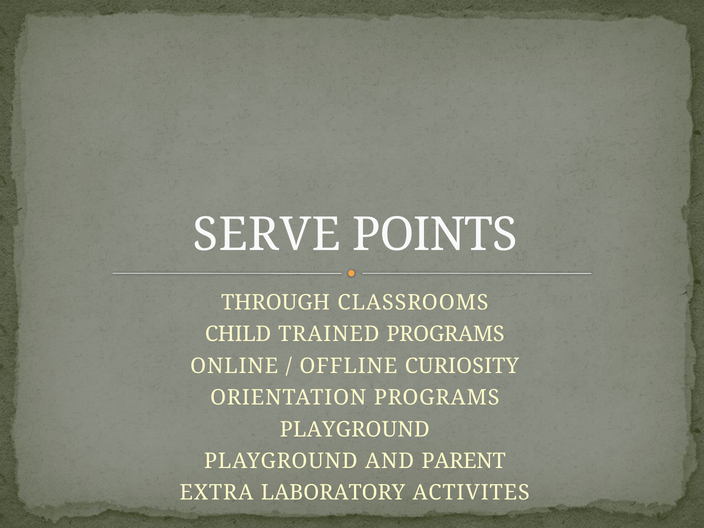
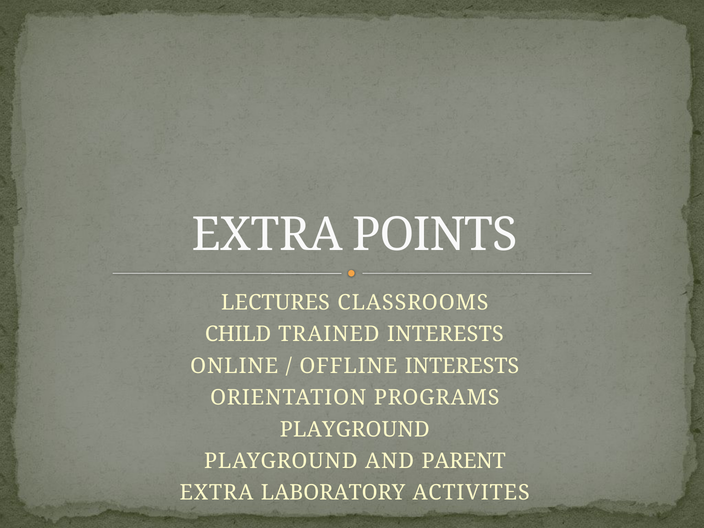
SERVE: SERVE -> EXTRA (267, 235)
THROUGH: THROUGH -> LECTURES (275, 303)
TRAINED PROGRAMS: PROGRAMS -> INTERESTS (445, 334)
OFFLINE CURIOSITY: CURIOSITY -> INTERESTS (462, 366)
